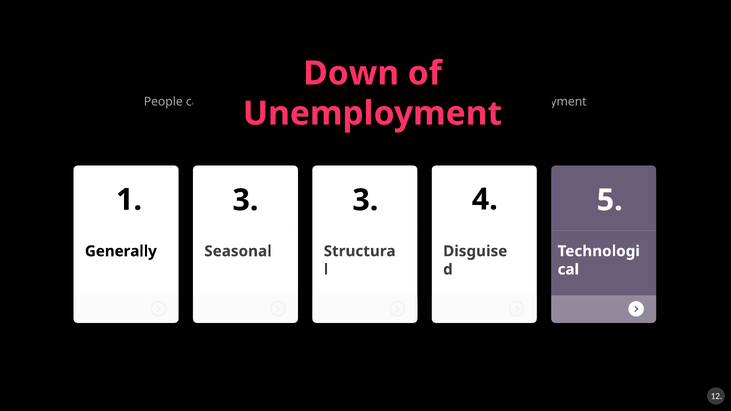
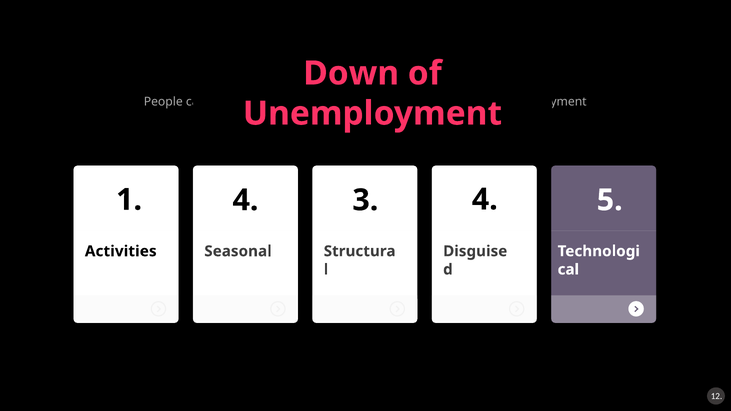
1 3: 3 -> 4 (245, 200)
Generally: Generally -> Activities (121, 251)
